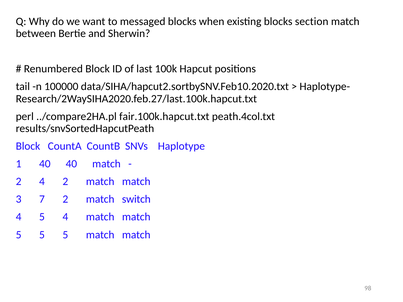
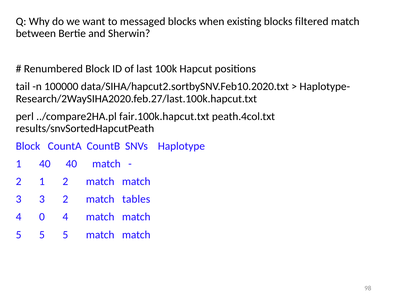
section: section -> filtered (312, 21)
2 4: 4 -> 1 (42, 182)
3 7: 7 -> 3 (42, 199)
switch: switch -> tables (136, 199)
4 5: 5 -> 0 (42, 217)
